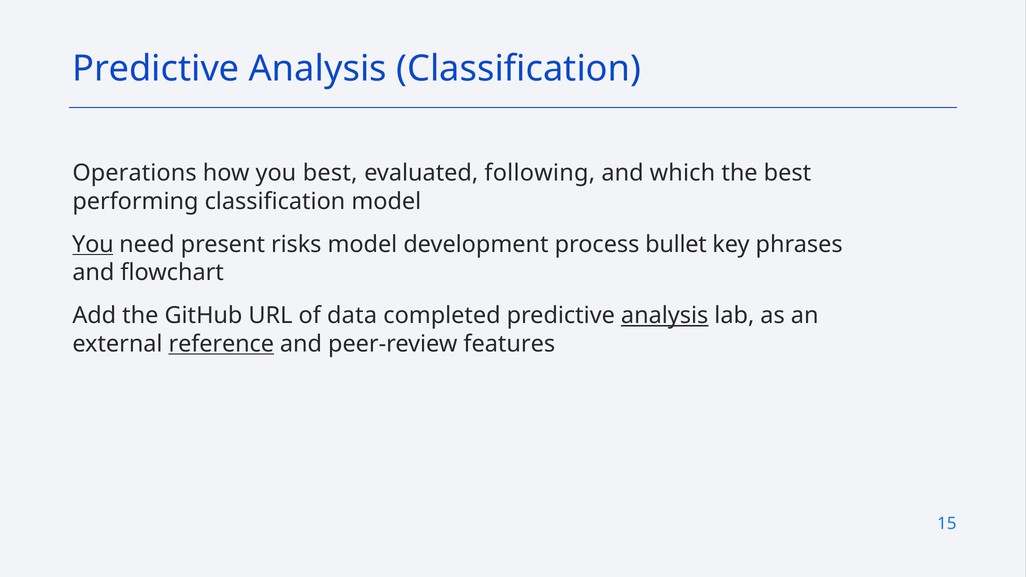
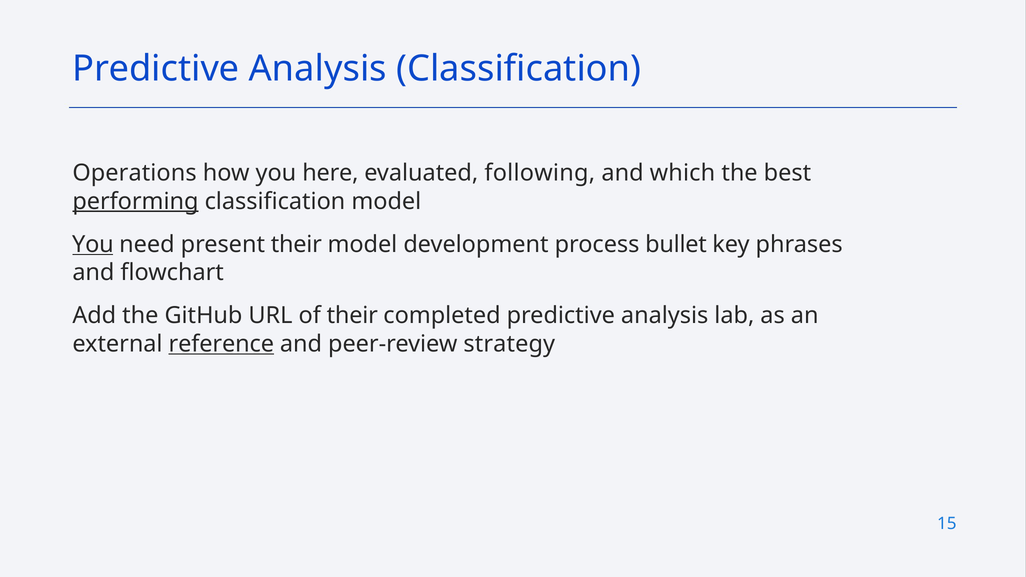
you best: best -> here (330, 173)
performing underline: none -> present (135, 201)
present risks: risks -> their (296, 244)
of data: data -> their (352, 316)
analysis underline: present -> none (665, 316)
features: features -> strategy (509, 344)
